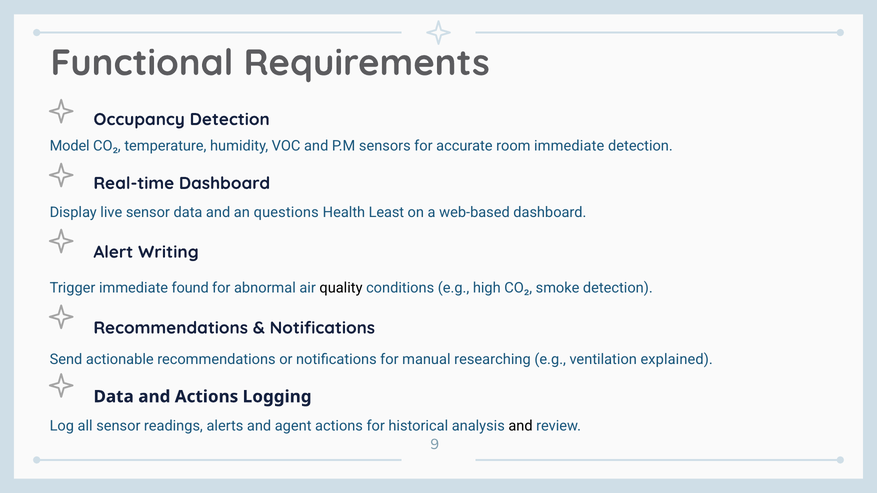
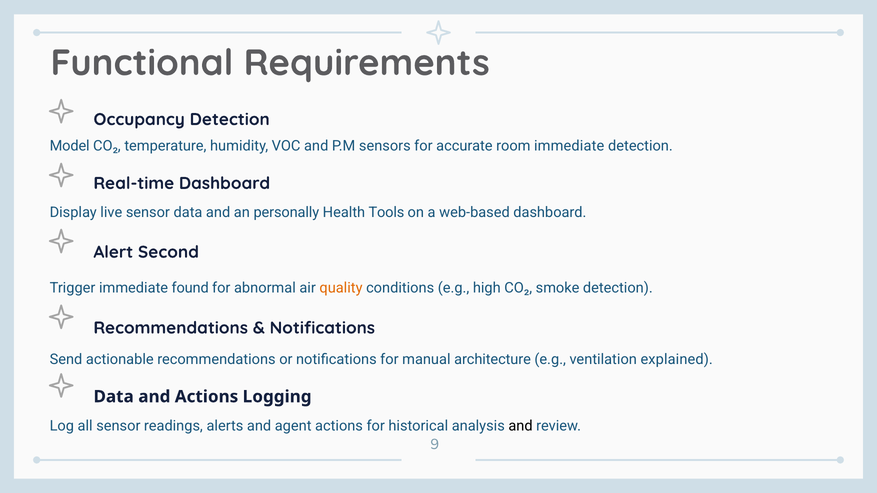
questions: questions -> personally (286, 212)
Least: Least -> Tools (386, 212)
Writing: Writing -> Second (168, 252)
quality colour: black -> orange (341, 288)
researching: researching -> architecture (493, 360)
